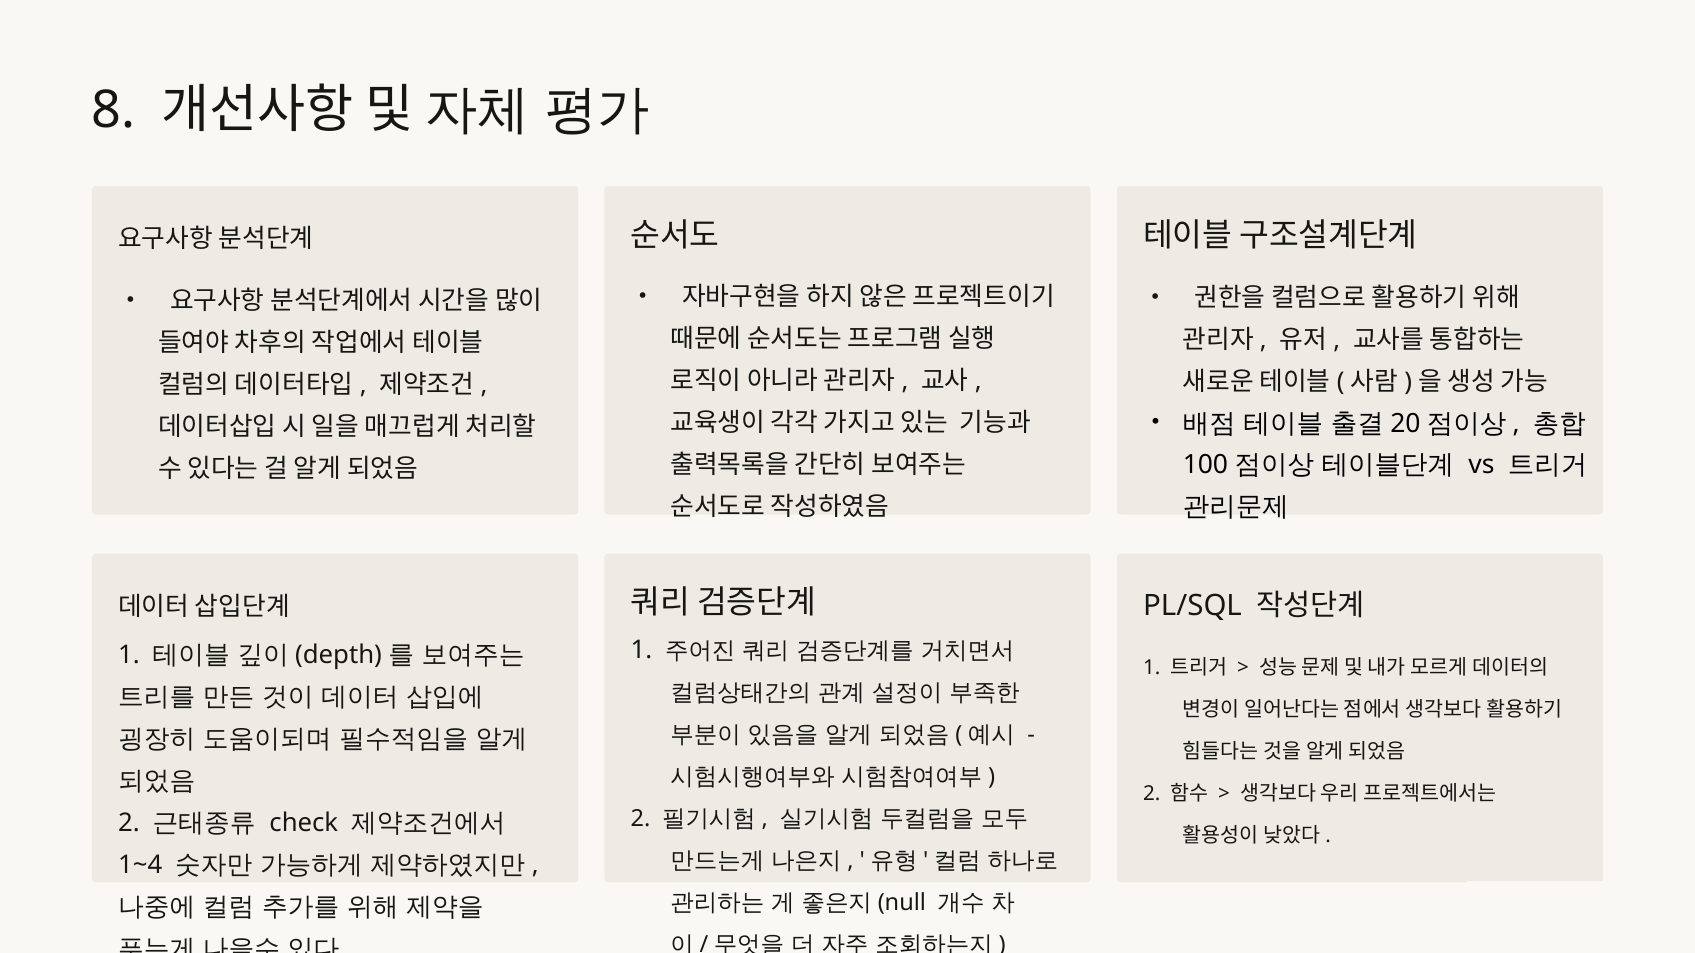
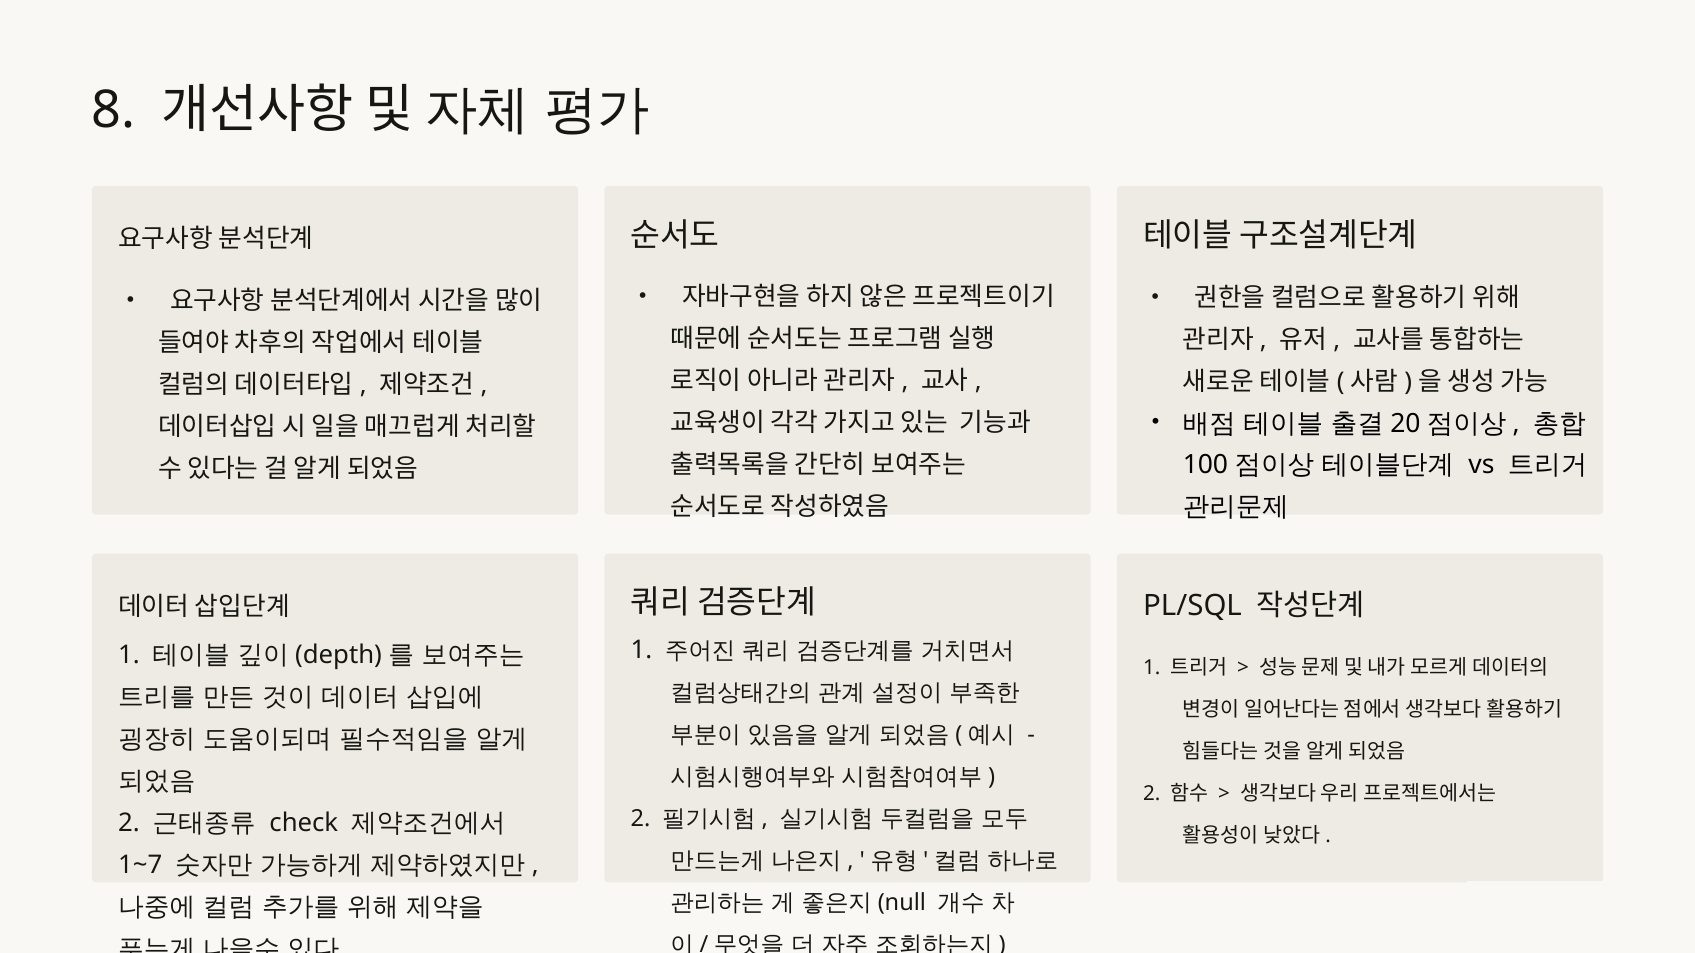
1~4: 1~4 -> 1~7 (140, 865)
